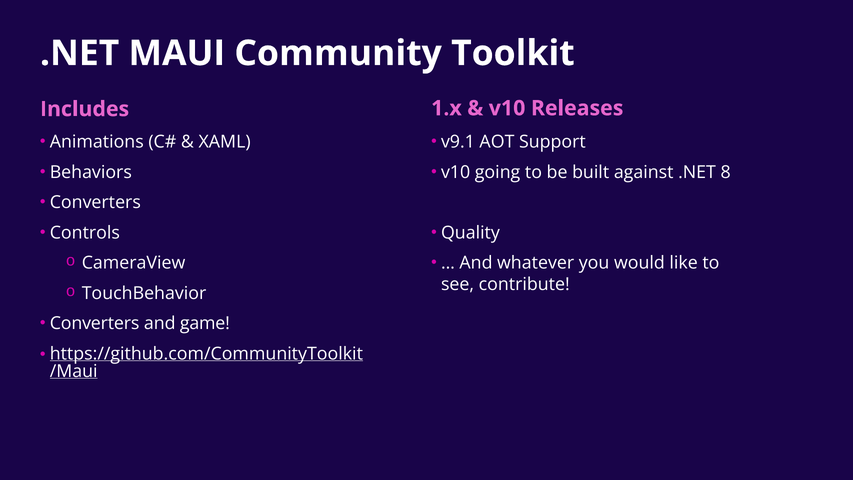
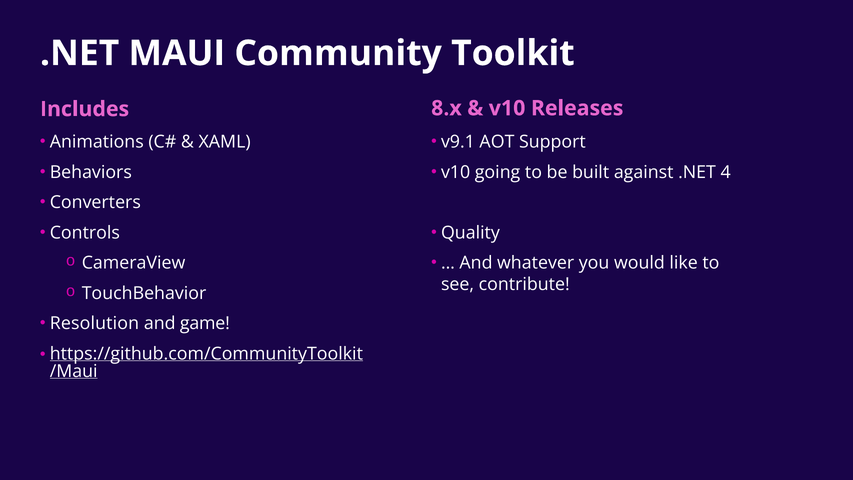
1.x: 1.x -> 8.x (446, 108)
8: 8 -> 4 (726, 172)
Converters: Converters -> Resolution (94, 323)
